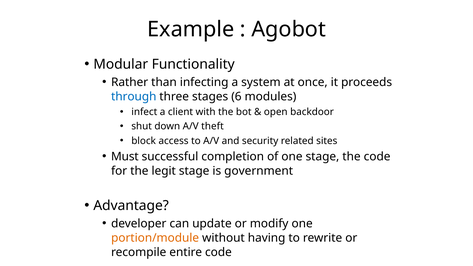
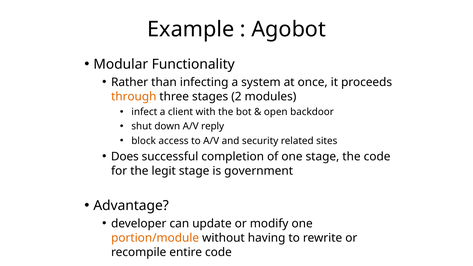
through colour: blue -> orange (134, 97)
6: 6 -> 2 (236, 97)
theft: theft -> reply (213, 126)
Must: Must -> Does (125, 157)
